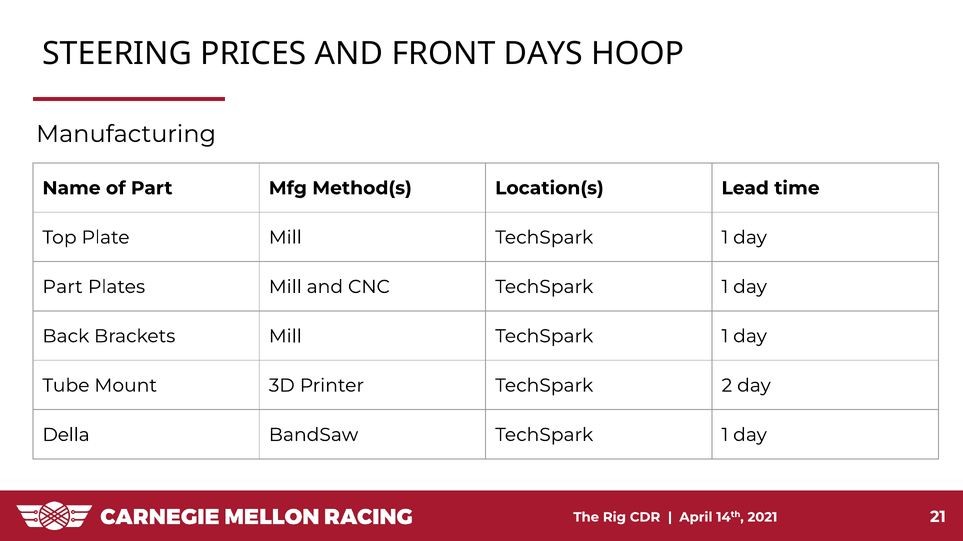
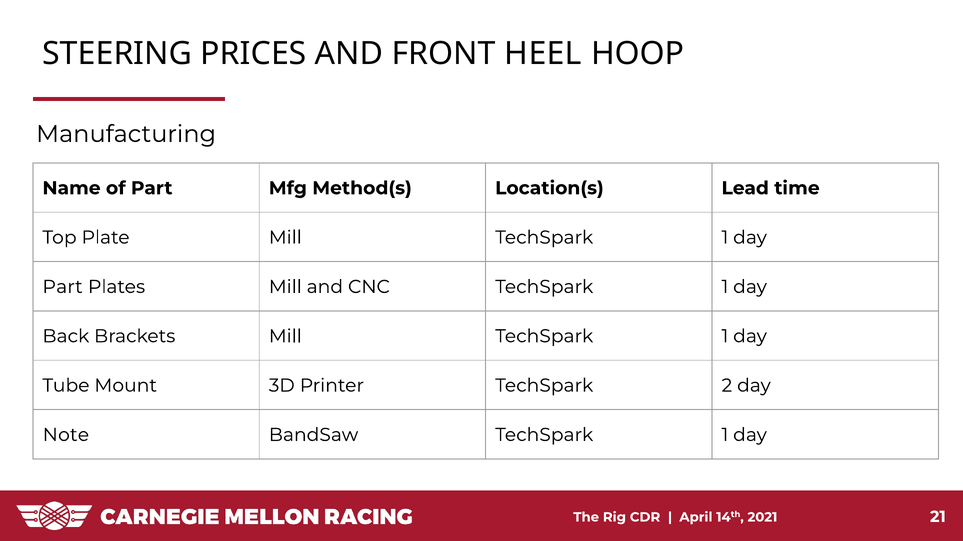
DAYS: DAYS -> HEEL (543, 54)
Della: Della -> Note (66, 435)
